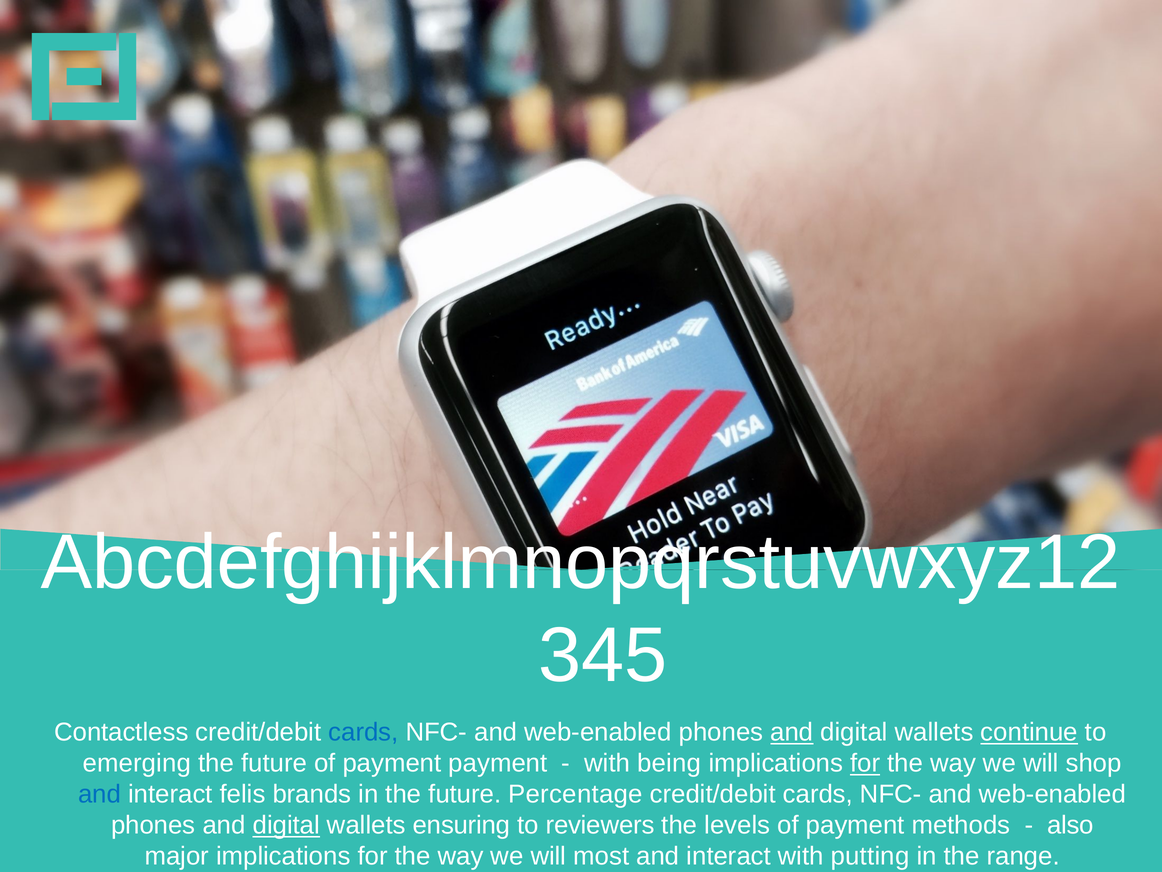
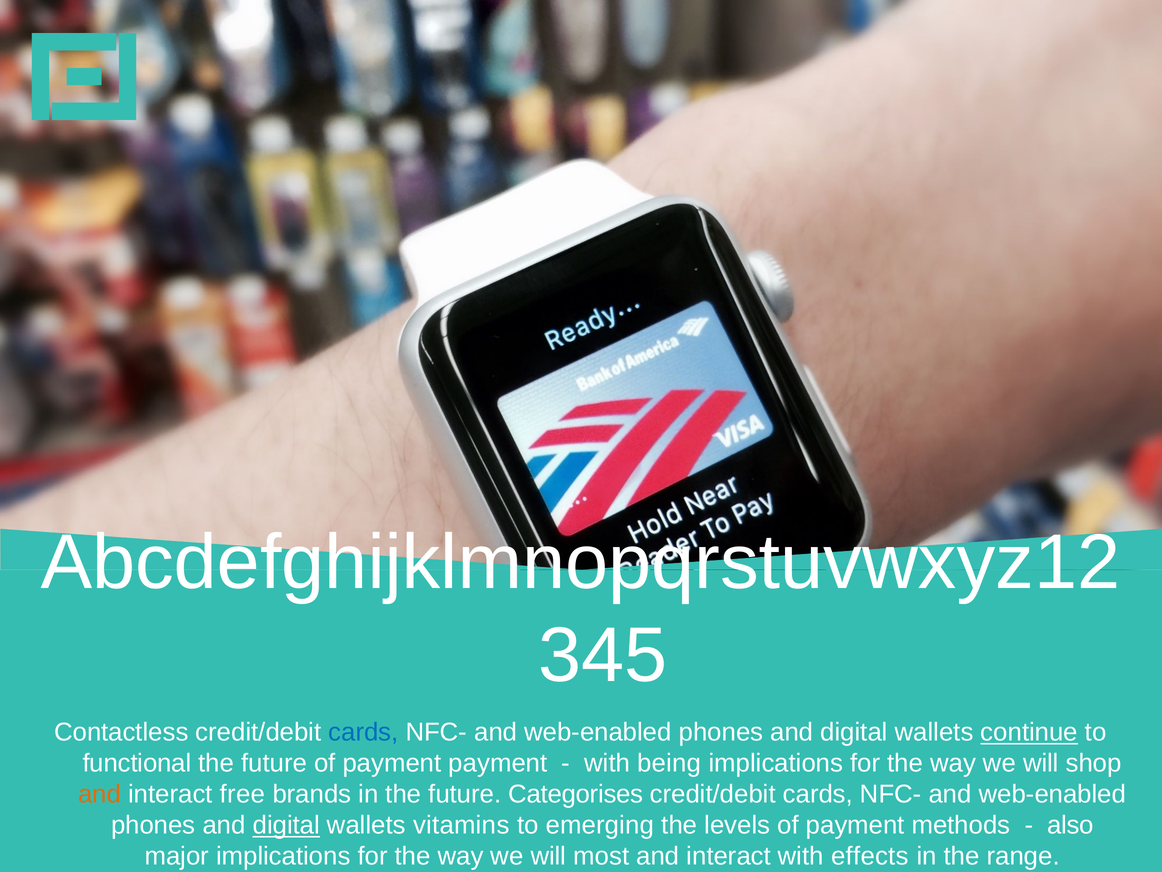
and underline: present -> none (792, 732)
emerging: emerging -> functional (137, 763)
for underline: present -> none (865, 763)
and colour: blue -> orange (100, 794)
felis: felis -> free (242, 794)
Percentage: Percentage -> Categorises (576, 794)
ensuring: ensuring -> vitamins (461, 825)
reviewers: reviewers -> emerging (600, 825)
putting: putting -> effects (870, 856)
